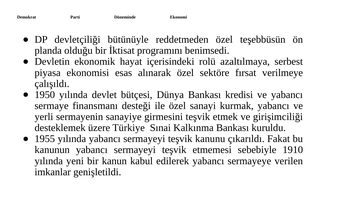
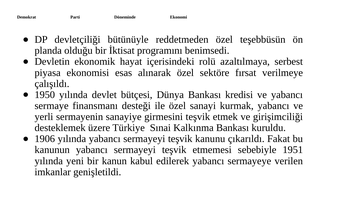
1955: 1955 -> 1906 (45, 139)
1910: 1910 -> 1951 (293, 150)
